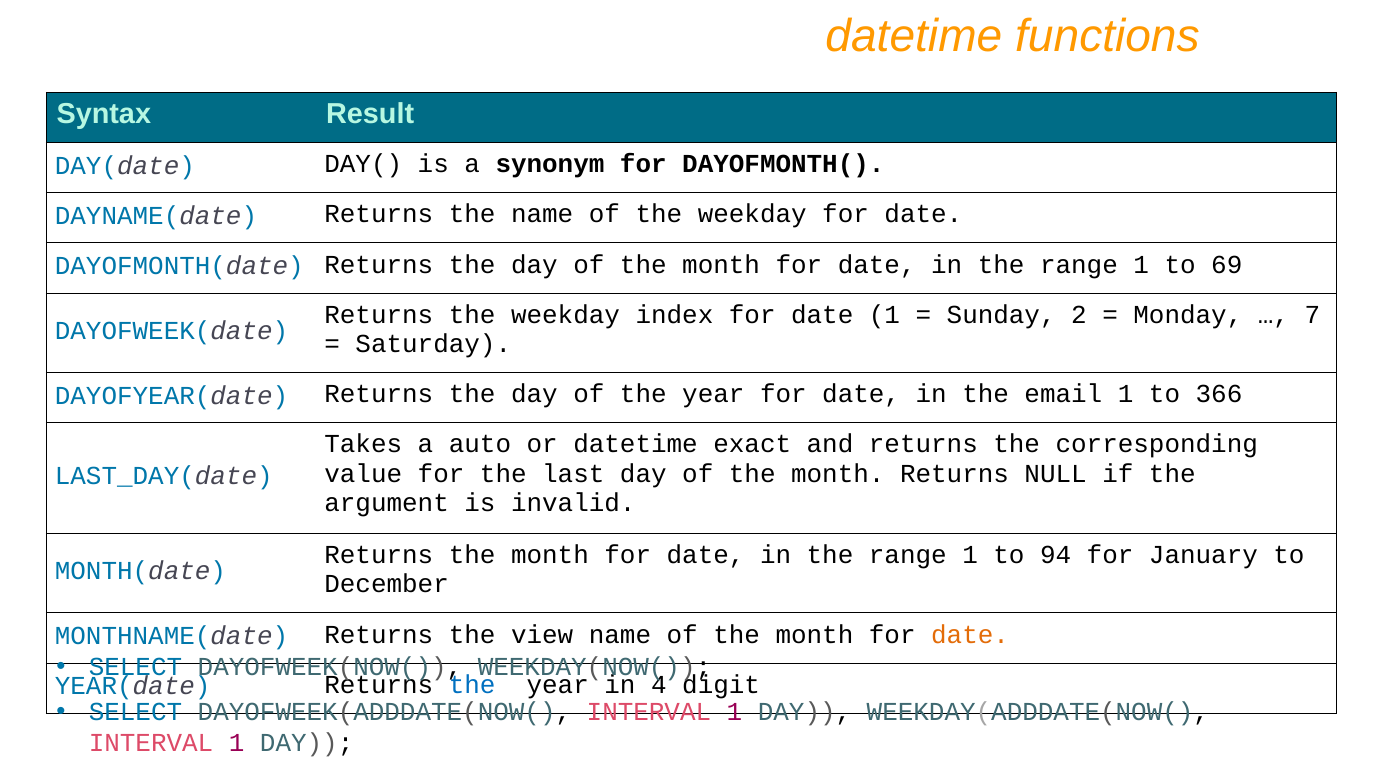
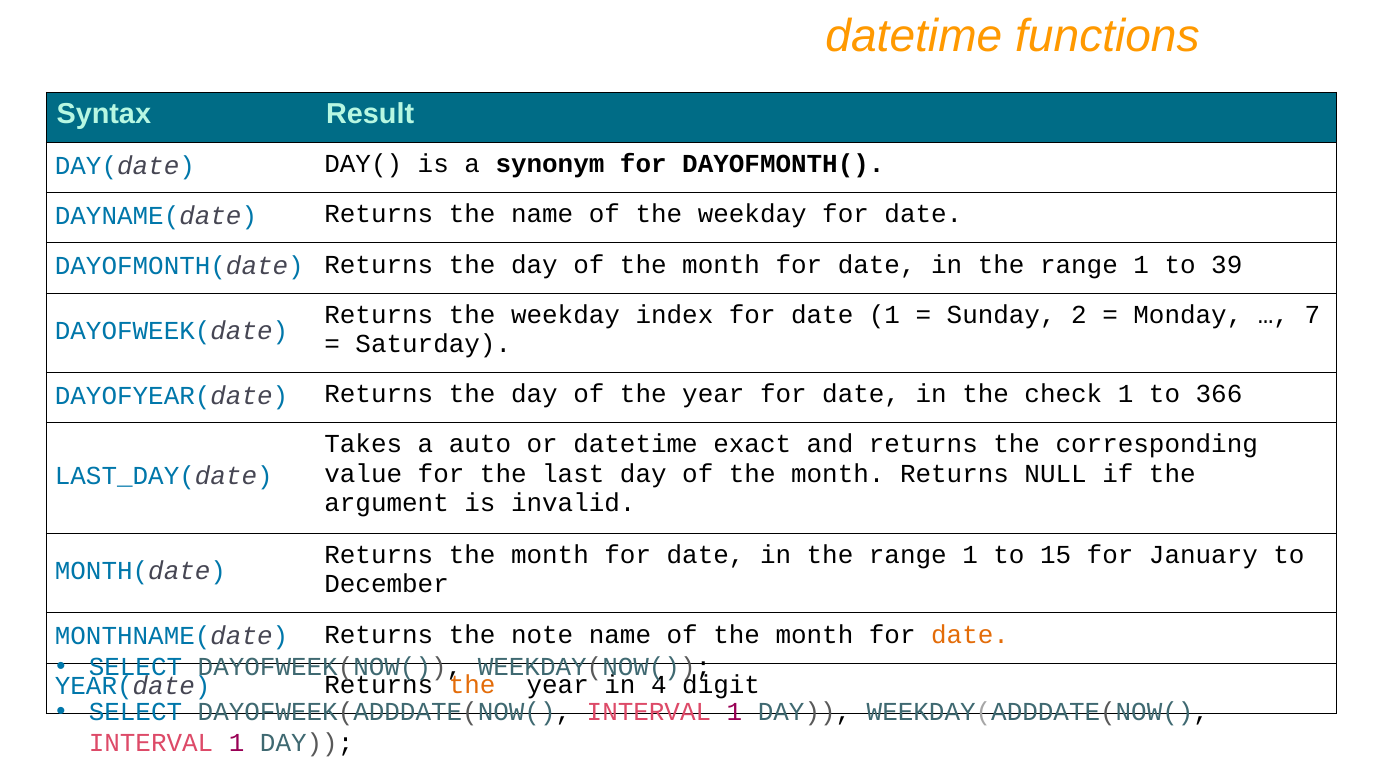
69: 69 -> 39 (1227, 265)
email: email -> check (1063, 394)
94: 94 -> 15 (1056, 555)
view: view -> note (542, 634)
the colour: blue -> orange (472, 685)
